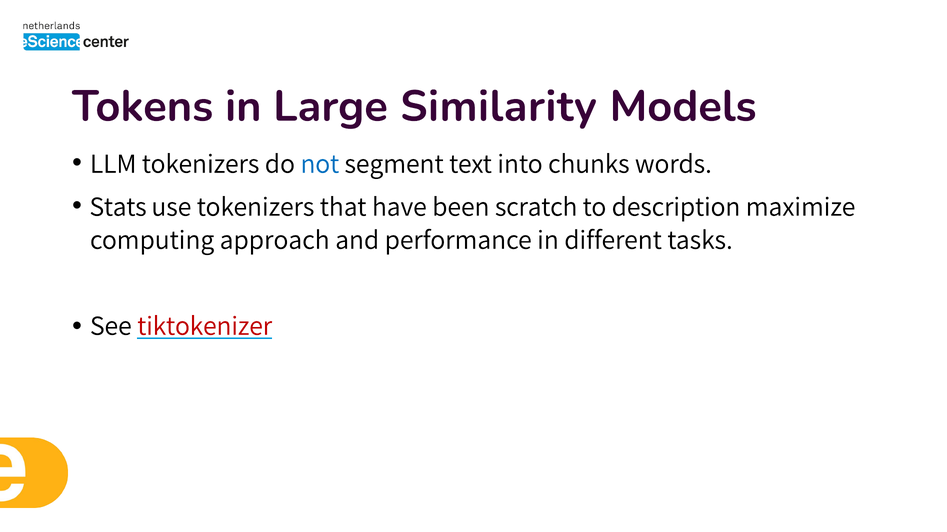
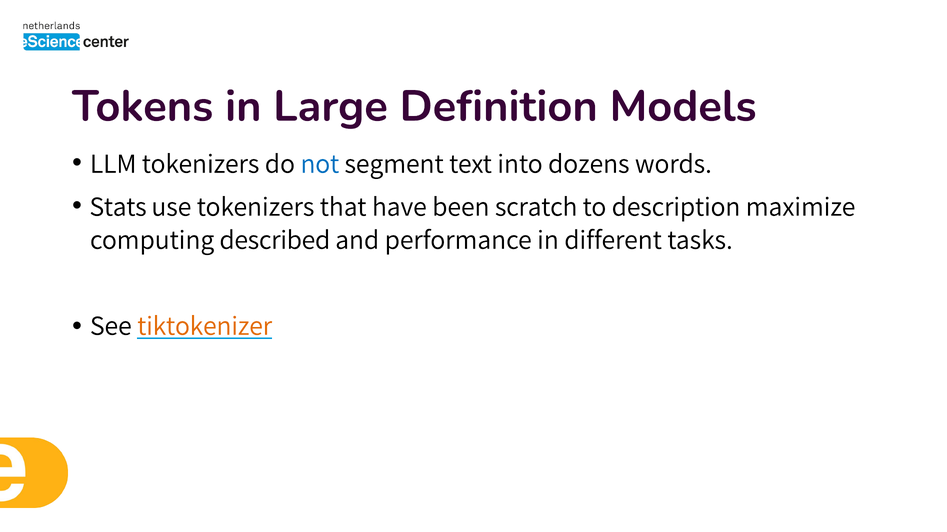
Similarity: Similarity -> Definition (499, 106)
chunks: chunks -> dozens (589, 164)
approach: approach -> described (275, 240)
tiktokenizer colour: red -> orange (205, 326)
